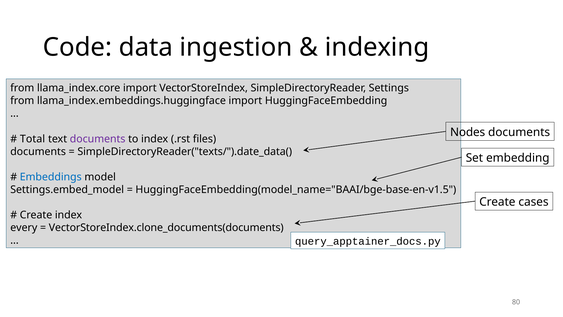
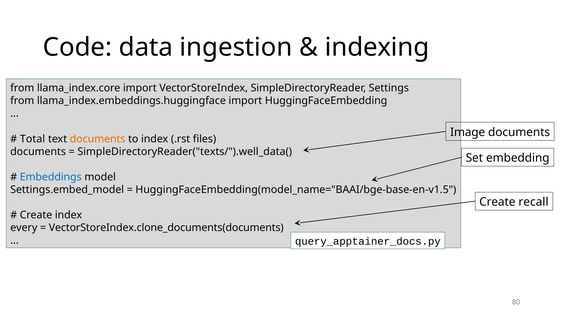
Nodes: Nodes -> Image (468, 132)
documents colour: purple -> orange (98, 139)
SimpleDirectoryReader("texts/").date_data(: SimpleDirectoryReader("texts/").date_data( -> SimpleDirectoryReader("texts/").well_data( (185, 151)
cases: cases -> recall (533, 202)
